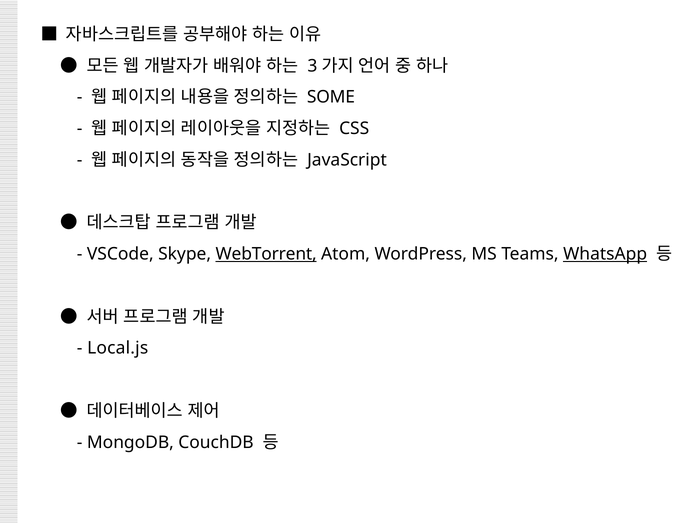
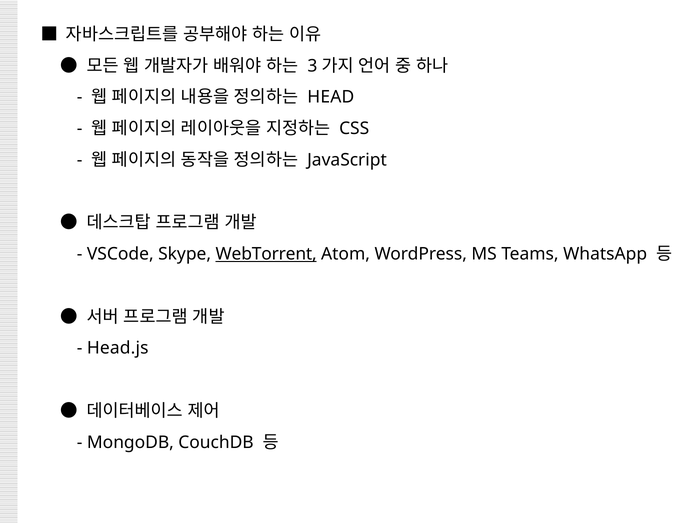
SOME: SOME -> HEAD (331, 97)
WhatsApp underline: present -> none (605, 254)
Local.js: Local.js -> Head.js (118, 348)
